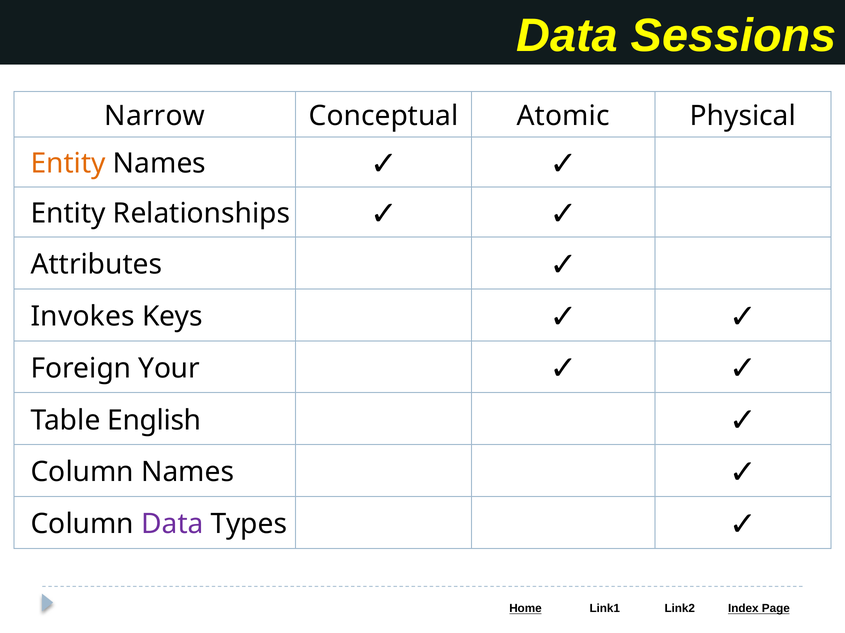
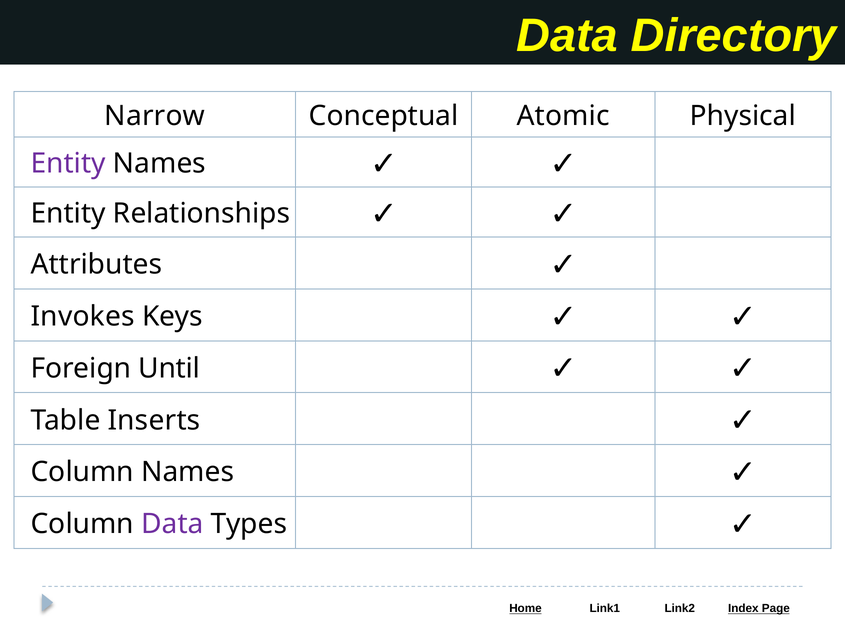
Sessions: Sessions -> Directory (734, 36)
Entity colour: orange -> purple (68, 164)
Your: Your -> Until (169, 369)
English: English -> Inserts (154, 421)
